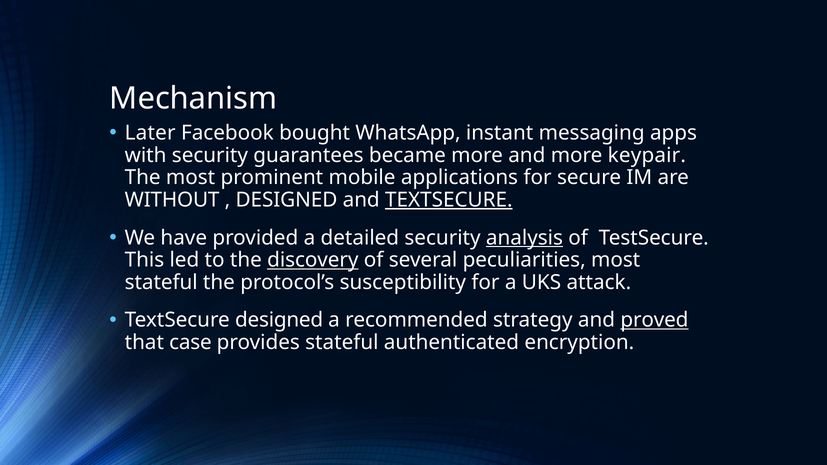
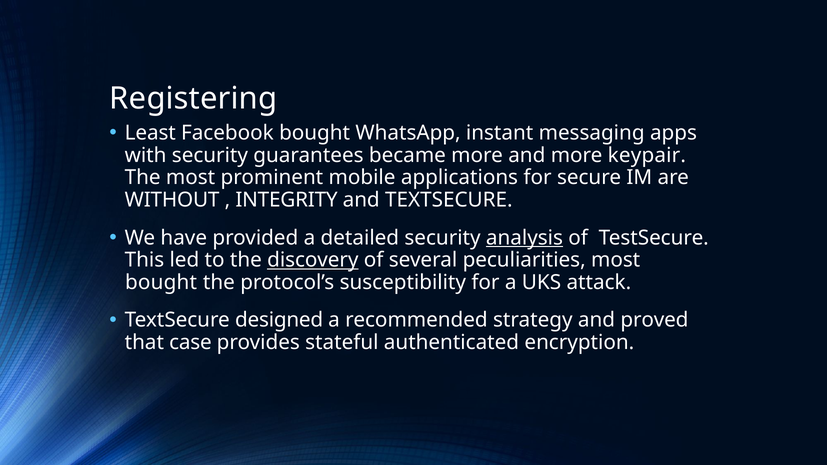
Mechanism: Mechanism -> Registering (193, 99)
Later: Later -> Least (150, 133)
DESIGNED: DESIGNED -> INTEGRITY (287, 200)
TEXTSECURE underline: present -> none (449, 200)
stateful: stateful -> bought (161, 283)
proved underline: present -> none (654, 320)
